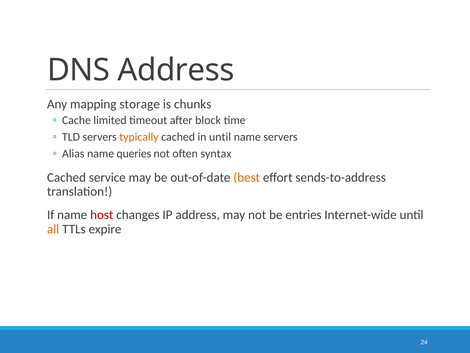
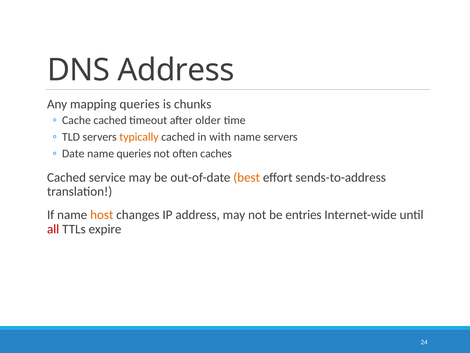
mapping storage: storage -> queries (140, 104)
Cache limited: limited -> cached (110, 120)
block: block -> older (208, 120)
in until: until -> with (220, 137)
Alias: Alias -> Date (73, 153)
syntax: syntax -> caches (216, 153)
host colour: red -> orange (102, 215)
all colour: orange -> red (53, 229)
